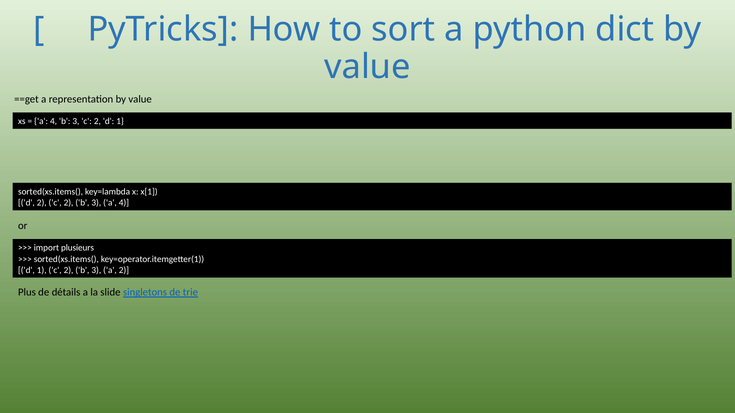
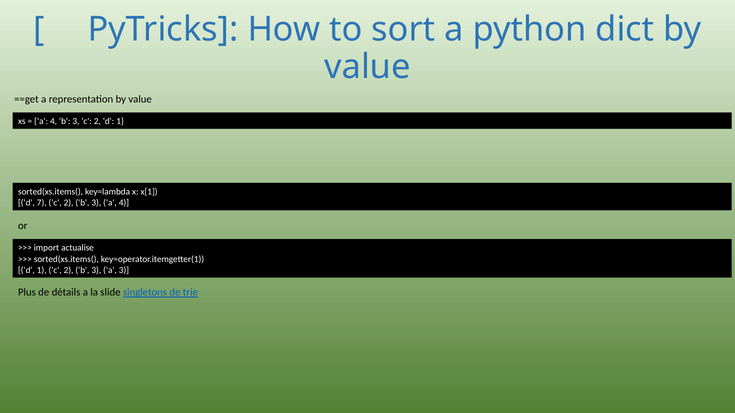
d 2: 2 -> 7 (42, 203)
plusieurs: plusieurs -> actualise (78, 248)
a 2: 2 -> 3 (124, 270)
